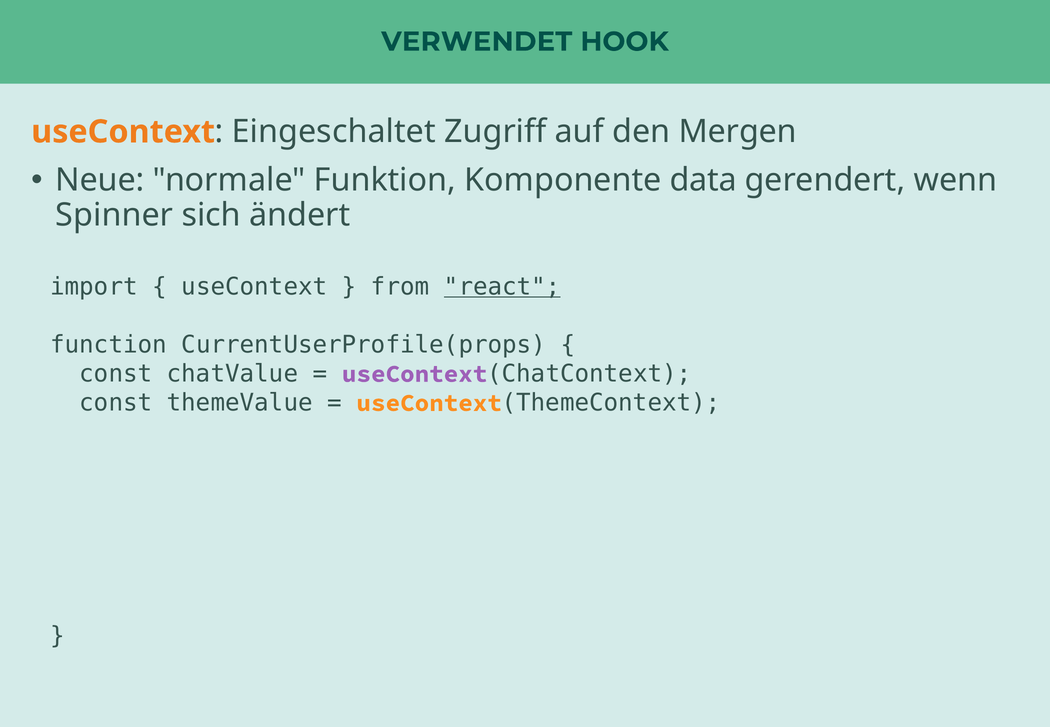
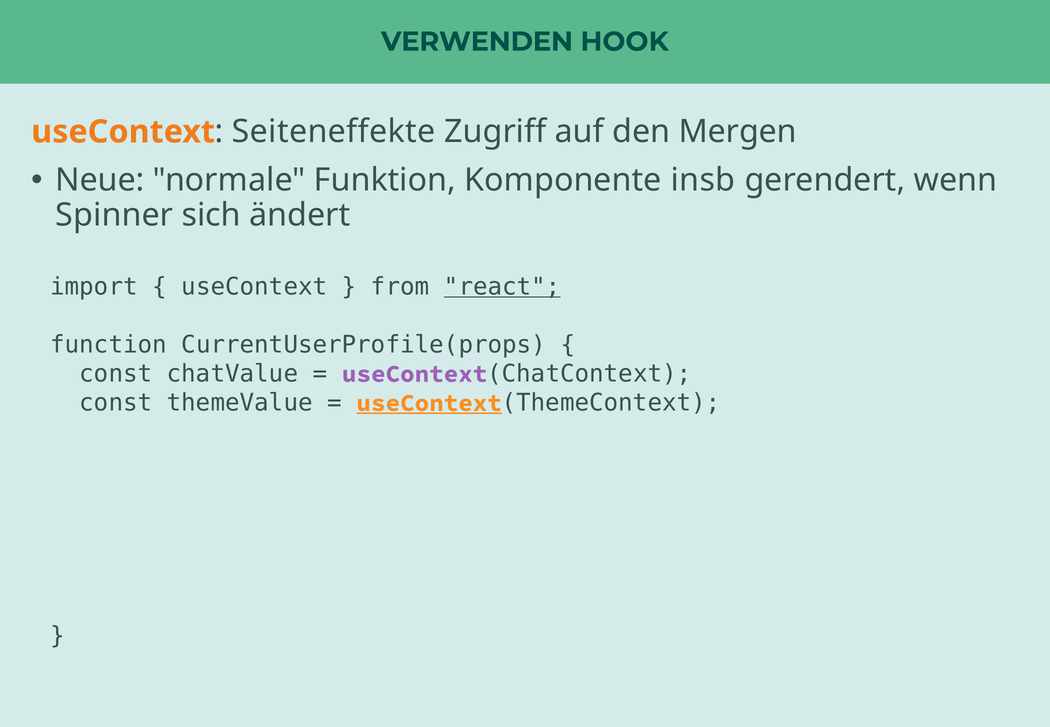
VERWENDET: VERWENDET -> VERWENDEN (477, 42)
Eingeschaltet: Eingeschaltet -> Seiteneffekte (334, 132)
data: data -> insb (703, 180)
useContext underline: none -> present (429, 403)
